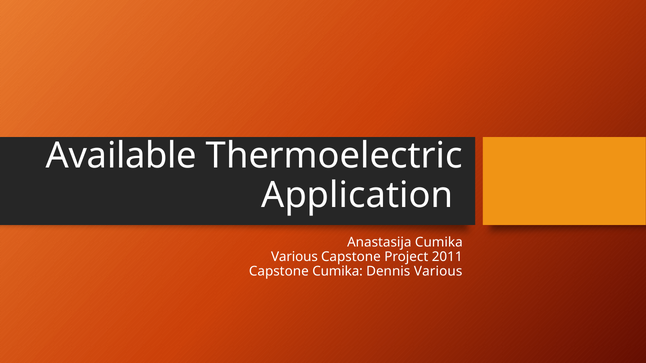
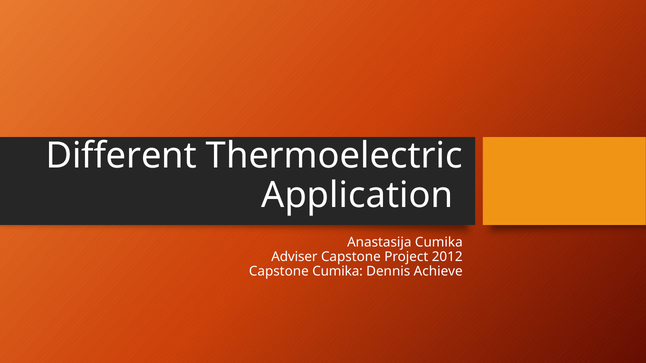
Available: Available -> Different (121, 156)
Various: Various -> Adviser (294, 257)
2011: 2011 -> 2012 (447, 257)
Dennis Various: Various -> Achieve (438, 272)
